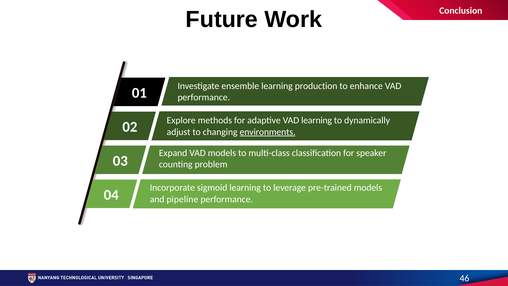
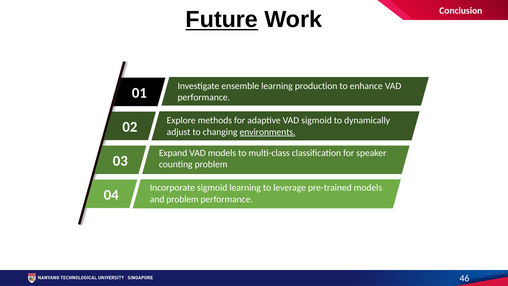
Future underline: none -> present (222, 20)
VAD learning: learning -> sigmoid (317, 120)
and pipeline: pipeline -> problem (182, 199)
